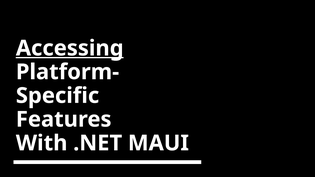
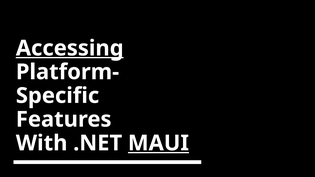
MAUI underline: none -> present (158, 143)
